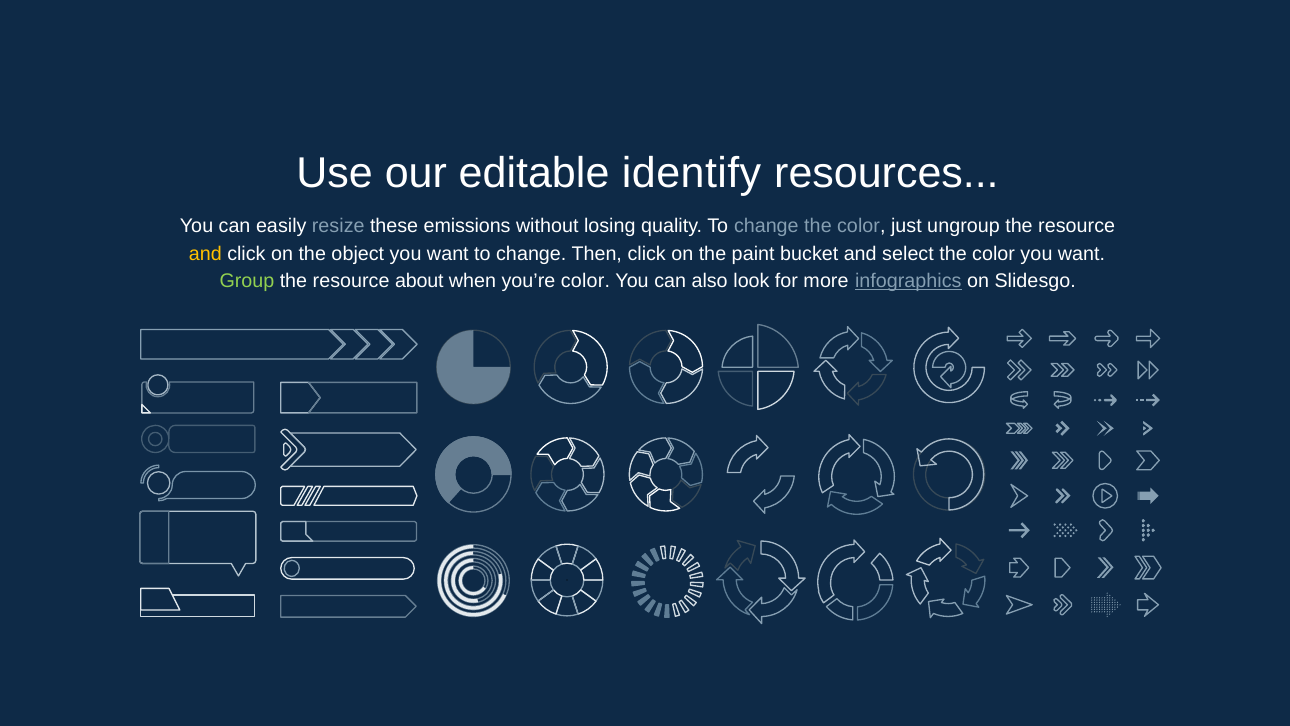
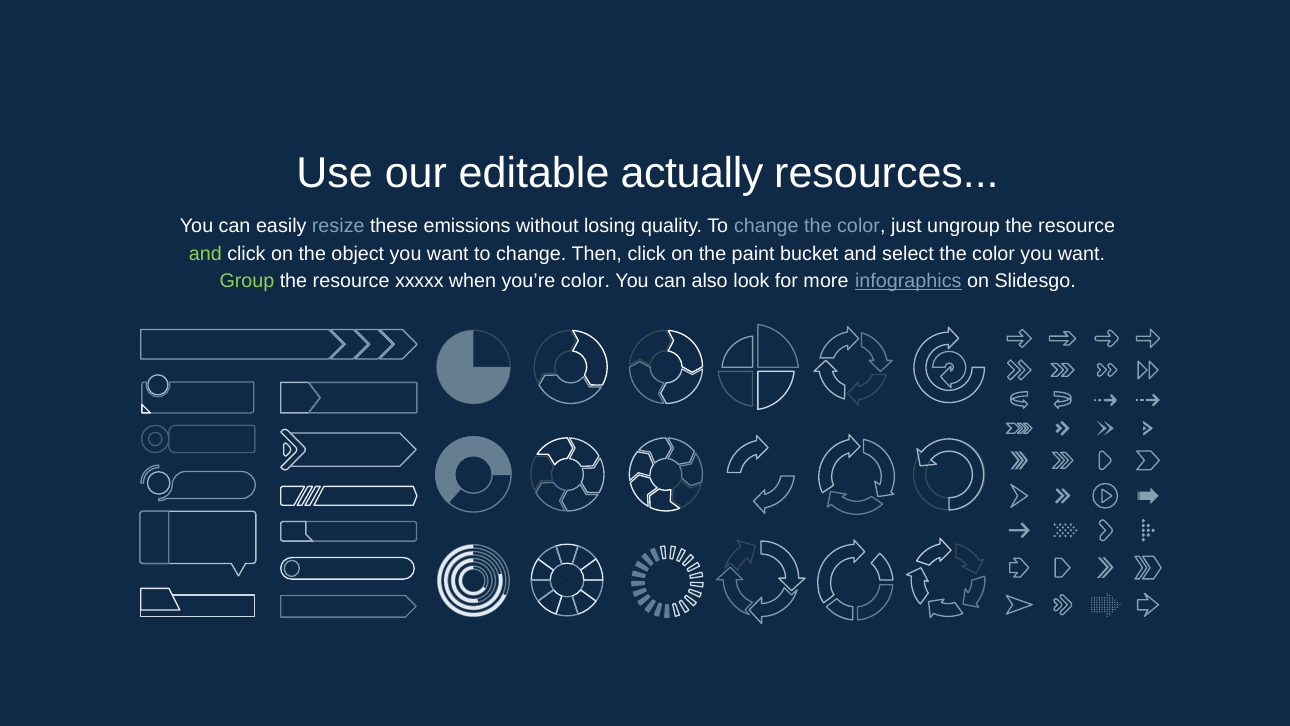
identify: identify -> actually (692, 173)
and colour: yellow -> light green (205, 253)
about: about -> xxxxx (419, 281)
